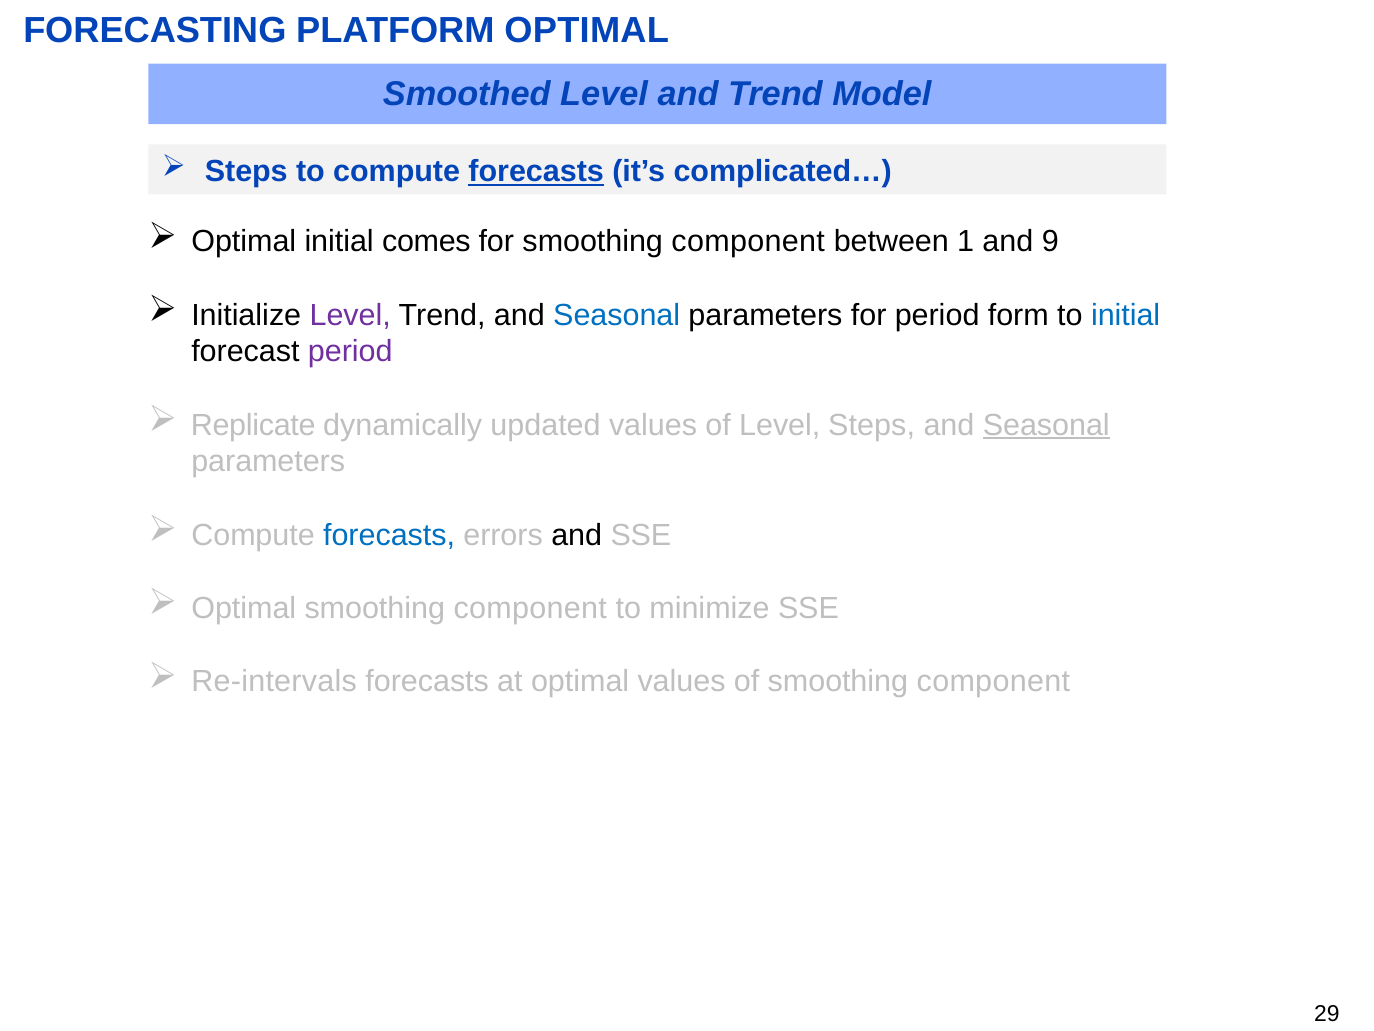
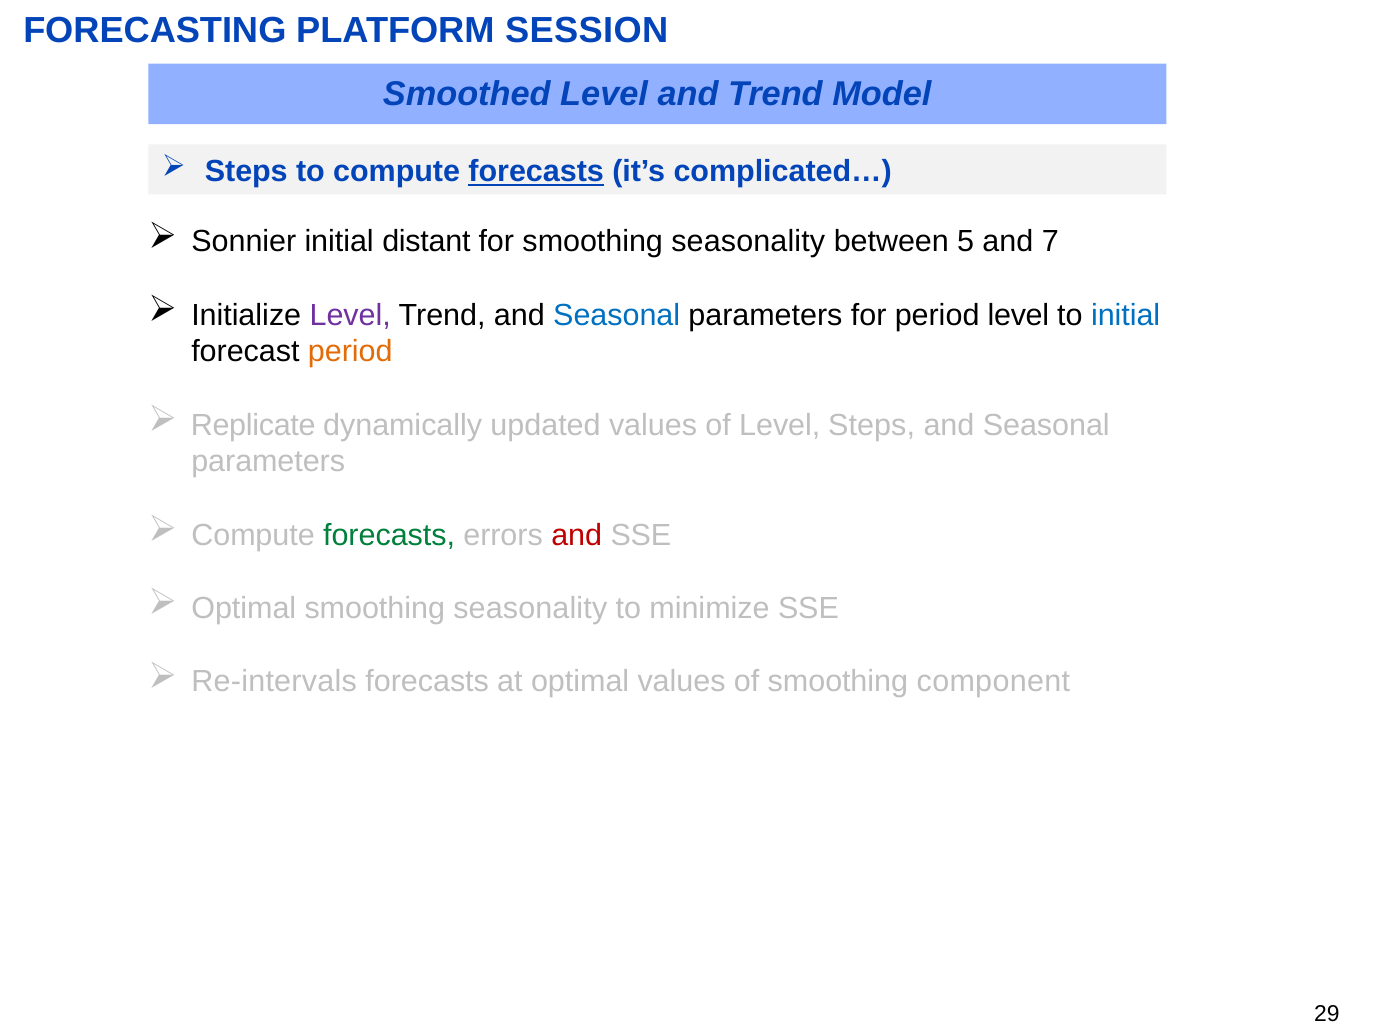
PLATFORM OPTIMAL: OPTIMAL -> SESSION (587, 30)
Optimal: Optimal -> Sonnier (244, 242)
comes: comes -> distant (426, 242)
for smoothing component: component -> seasonality (748, 242)
1: 1 -> 5 (966, 242)
9: 9 -> 7 (1050, 242)
period form: form -> level (1018, 315)
period colour: purple -> orange (350, 352)
Seasonal underline: present -> none (1046, 425)
forecasts colour: blue -> green (389, 535)
and colour: black -> red (577, 535)
component: component -> seasonality (530, 608)
